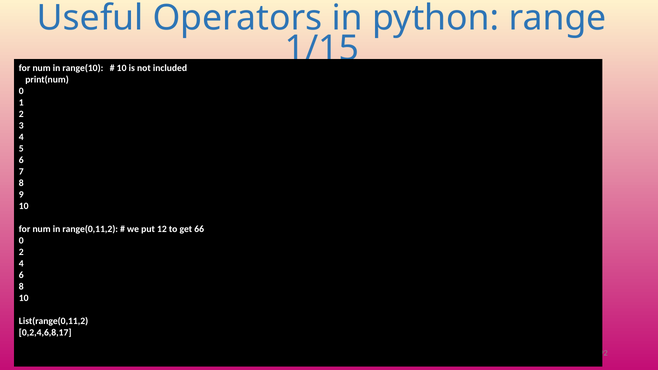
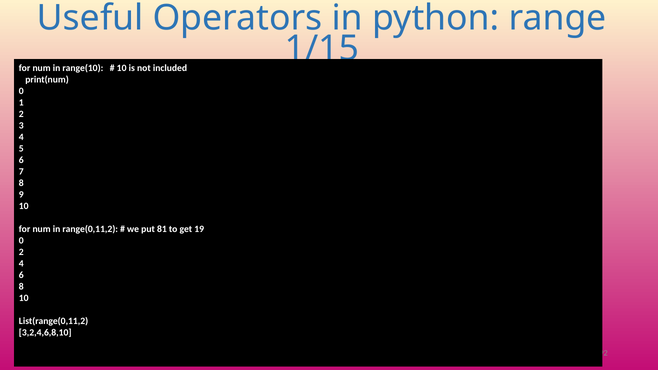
12: 12 -> 81 (162, 229)
66: 66 -> 19 (199, 229)
0,2,4,6,8,17: 0,2,4,6,8,17 -> 3,2,4,6,8,10 (45, 333)
